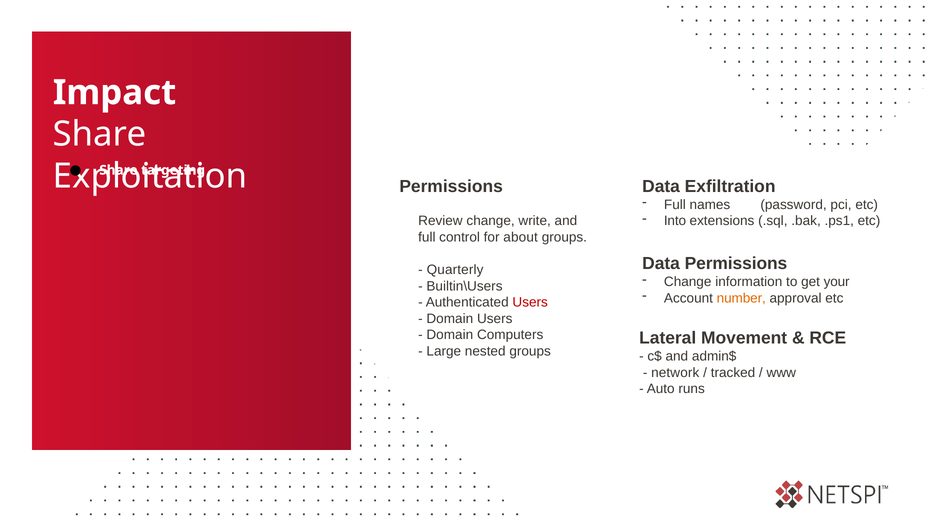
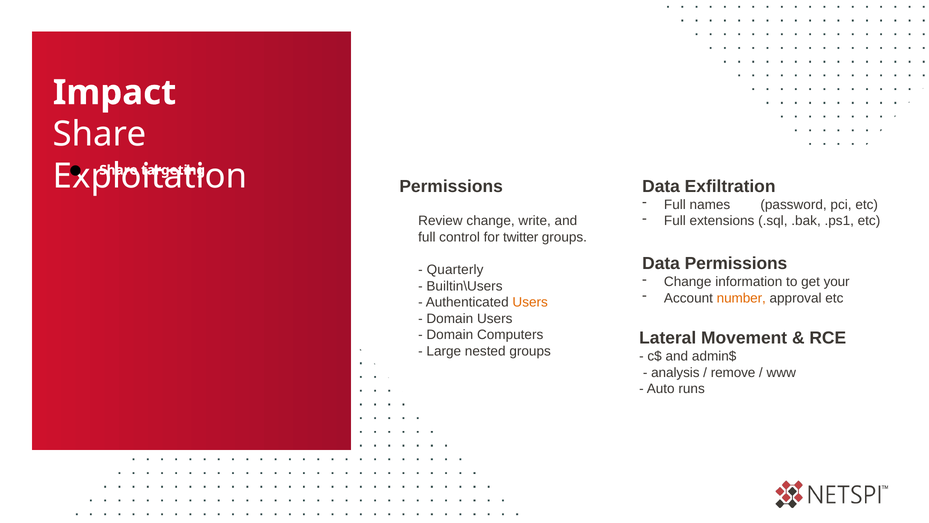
Into: Into -> Full (675, 221)
about: about -> twitter (521, 237)
Users colour: red -> orange (530, 302)
network: network -> analysis (675, 372)
tracked: tracked -> remove (733, 372)
